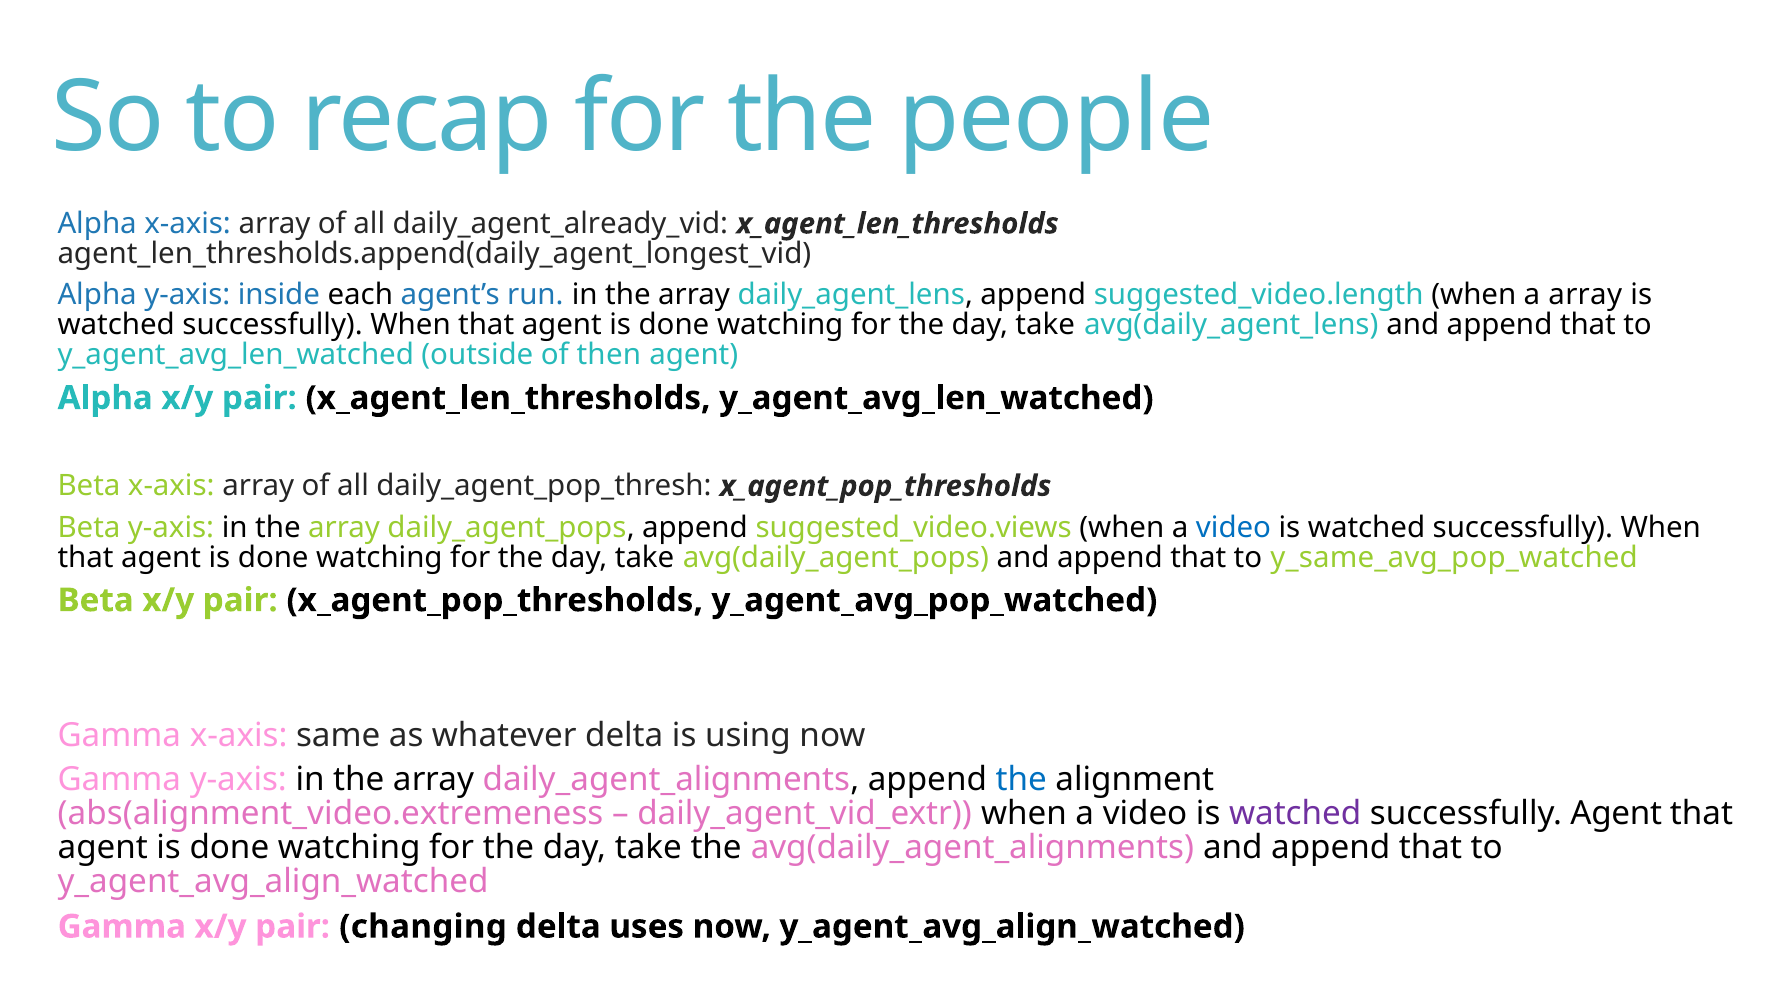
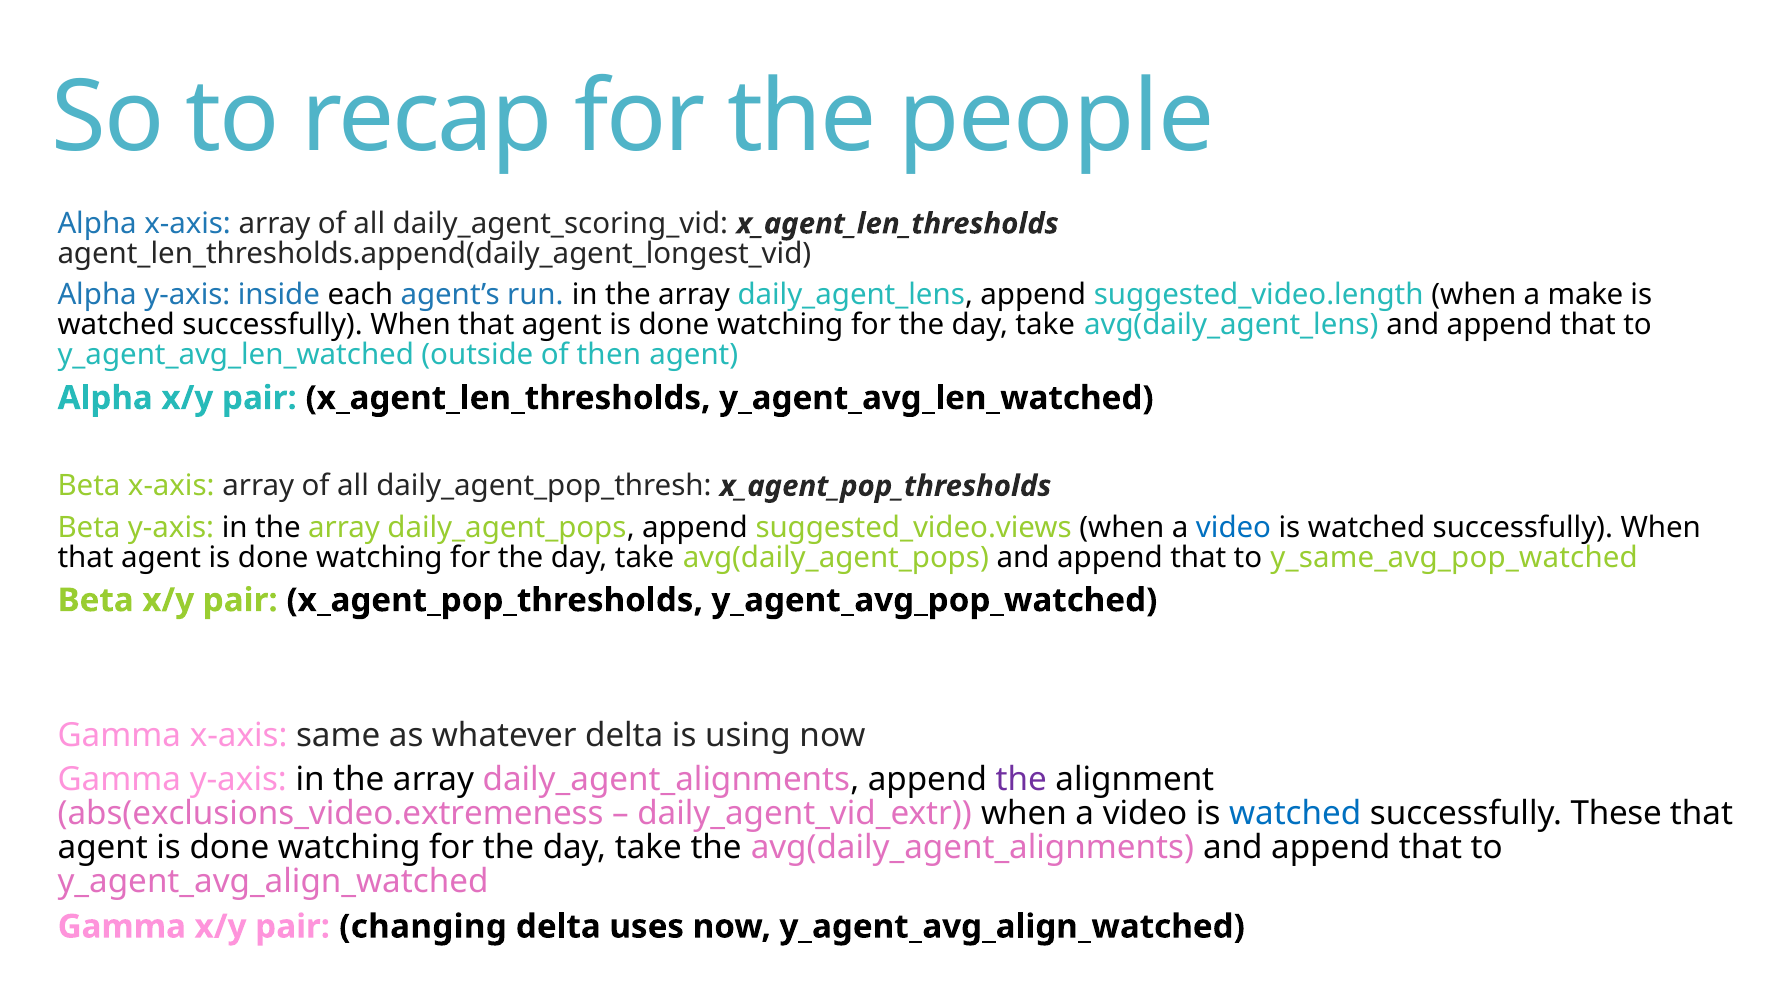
daily_agent_already_vid: daily_agent_already_vid -> daily_agent_scoring_vid (560, 224)
a array: array -> make (1586, 295)
the colour: blue -> purple (1021, 780)
abs(alignment_video.extremeness: abs(alignment_video.extremeness -> abs(exclusions_video.extremeness (331, 814)
watched colour: purple -> blue (1295, 814)
successfully Agent: Agent -> These (1616, 814)
